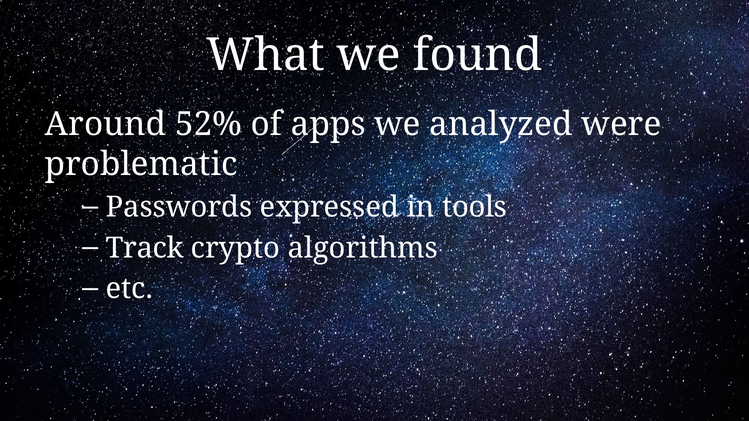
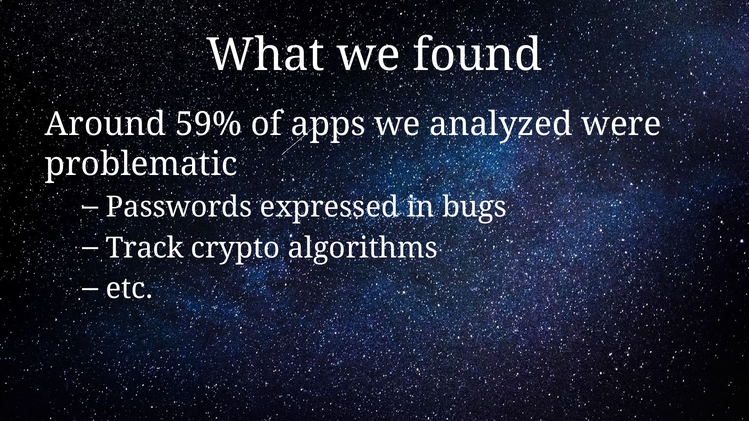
52%: 52% -> 59% (209, 124)
tools: tools -> bugs (475, 207)
